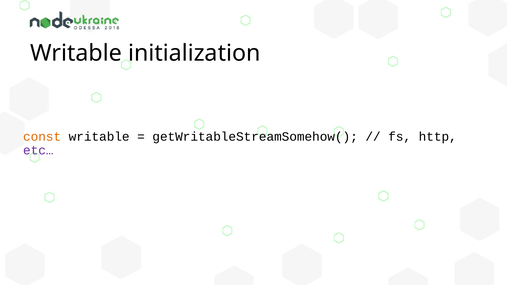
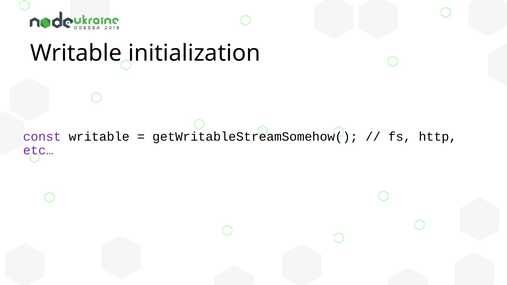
const colour: orange -> purple (42, 137)
